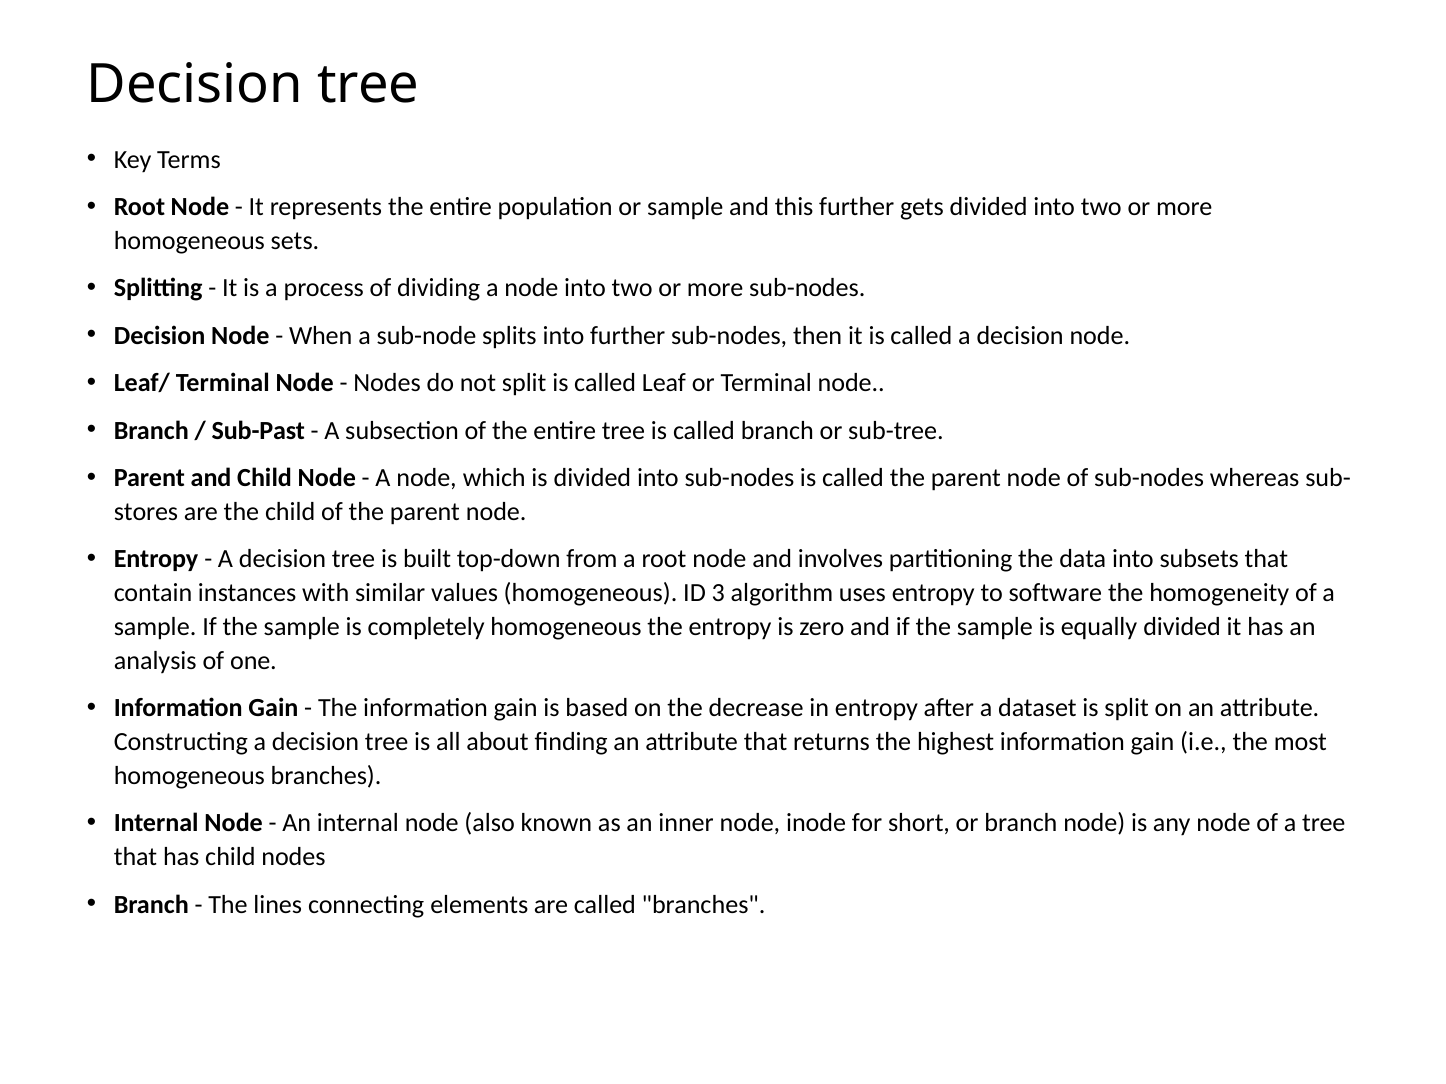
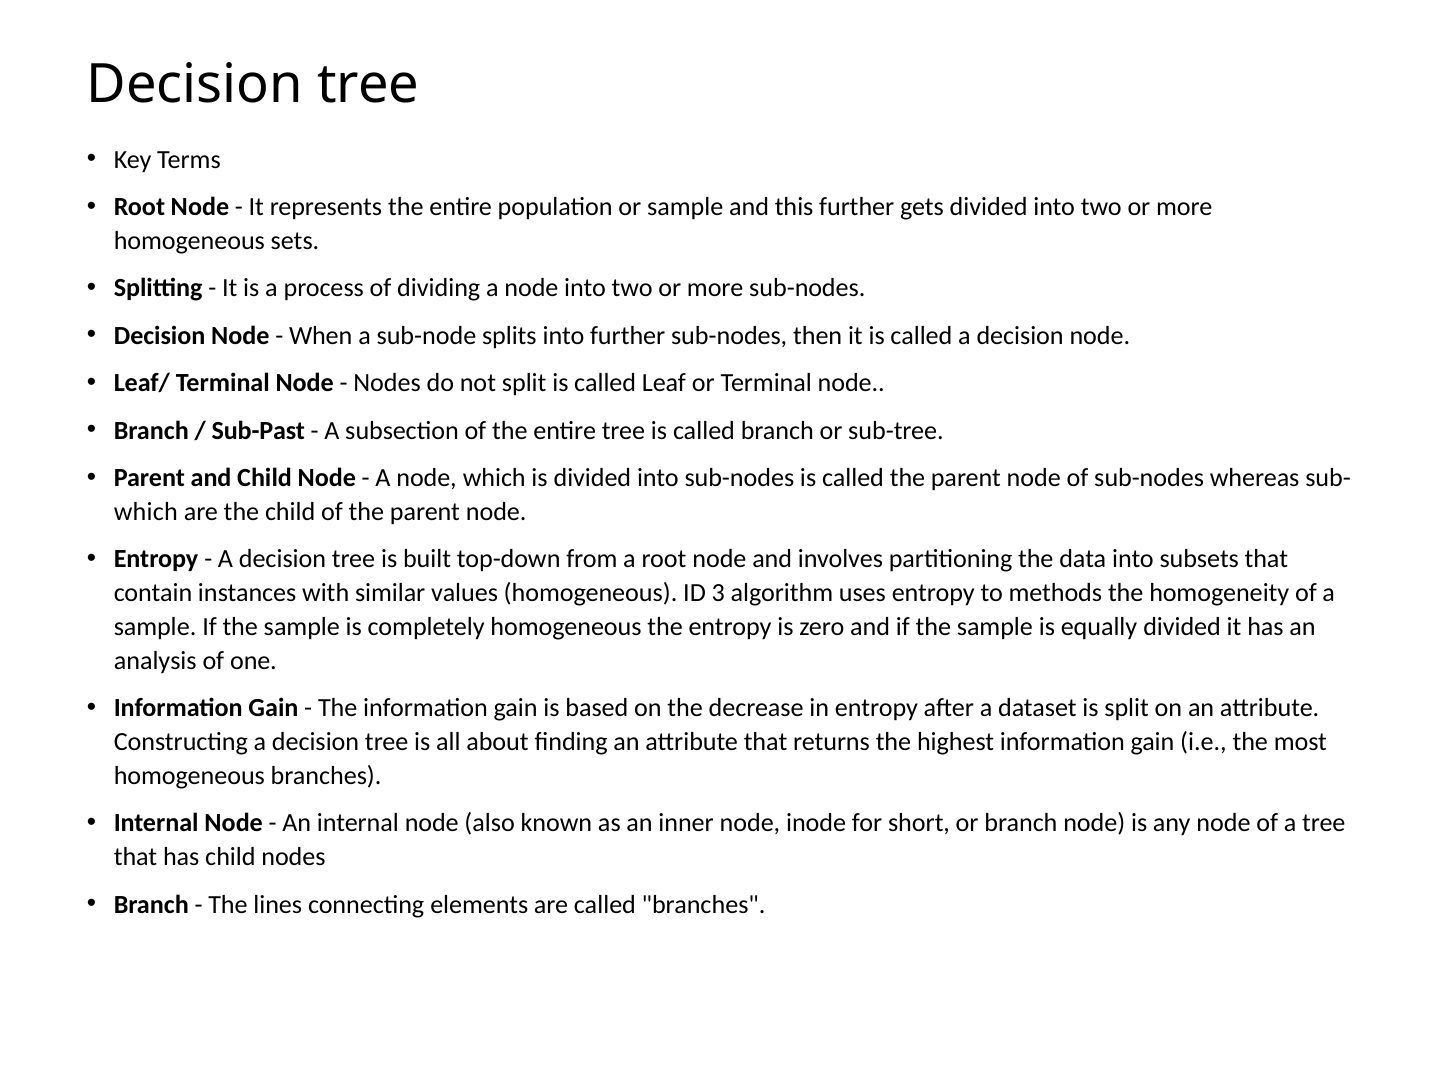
stores: stores -> which (146, 512)
software: software -> methods (1055, 593)
